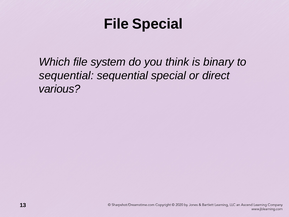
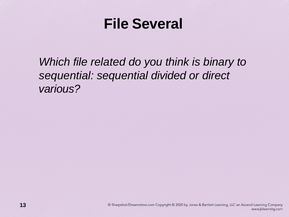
File Special: Special -> Several (158, 24)
system: system -> related (108, 62)
sequential special: special -> divided (169, 75)
